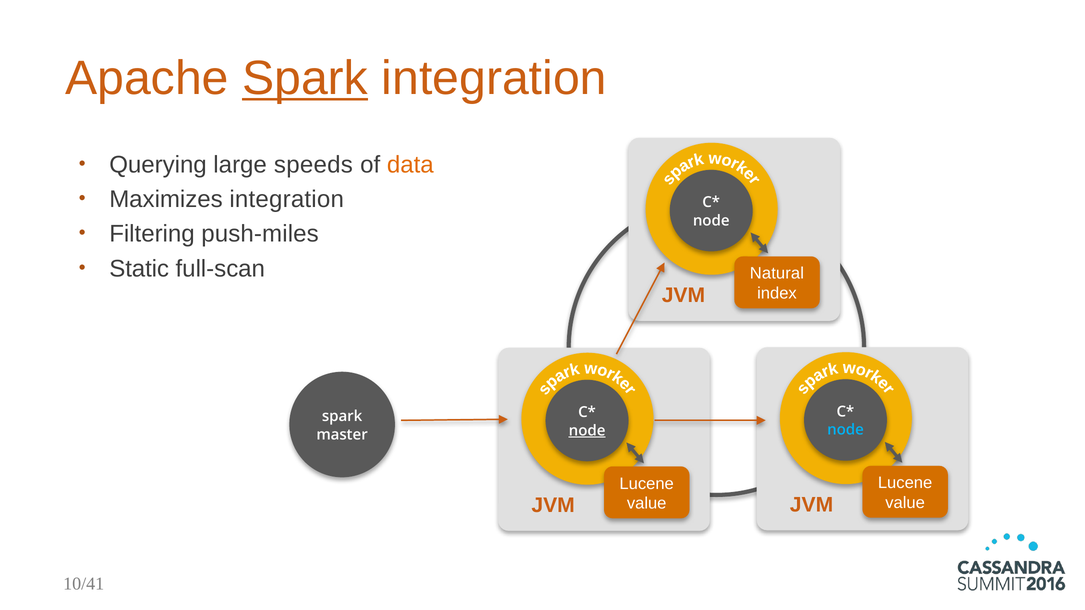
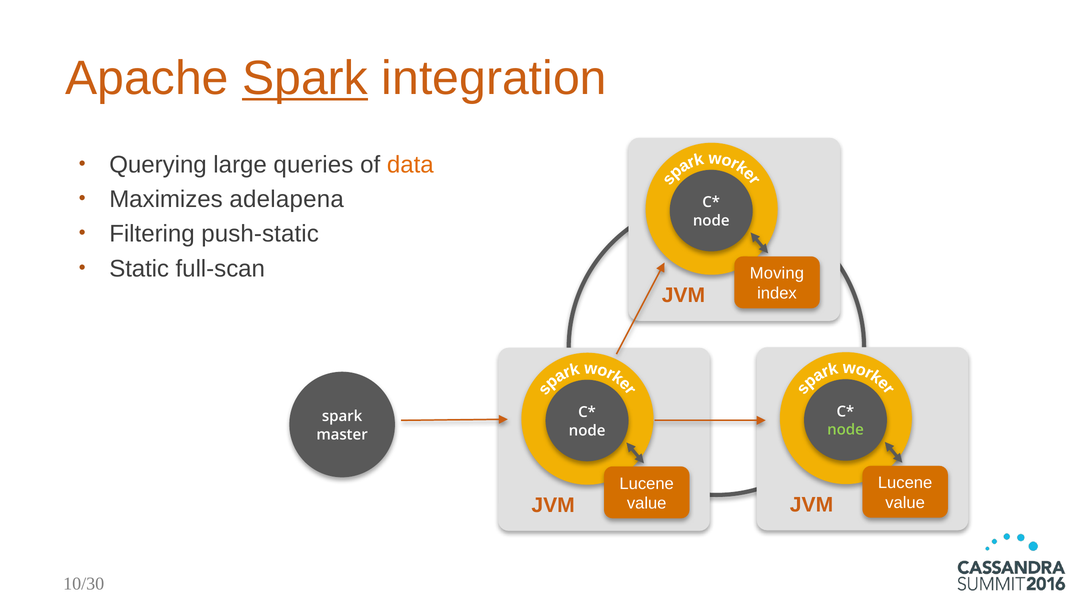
speeds: speeds -> queries (313, 165)
Maximizes integration: integration -> adelapena (287, 199)
push-miles: push-miles -> push-static (260, 234)
Natural: Natural -> Moving (777, 274)
node colour: light blue -> light green (846, 430)
node underline: present -> none (587, 431)
10/41: 10/41 -> 10/30 (84, 584)
